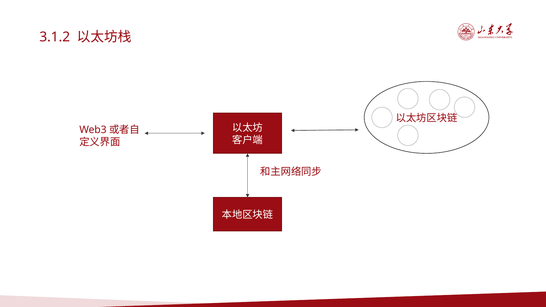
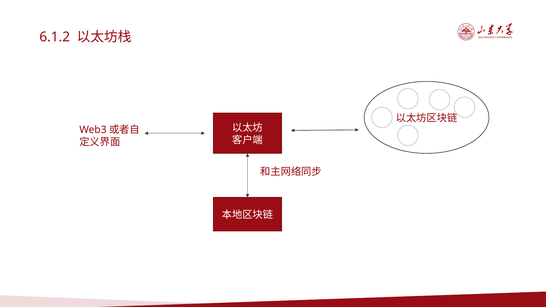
3.1.2: 3.1.2 -> 6.1.2 (55, 37)
